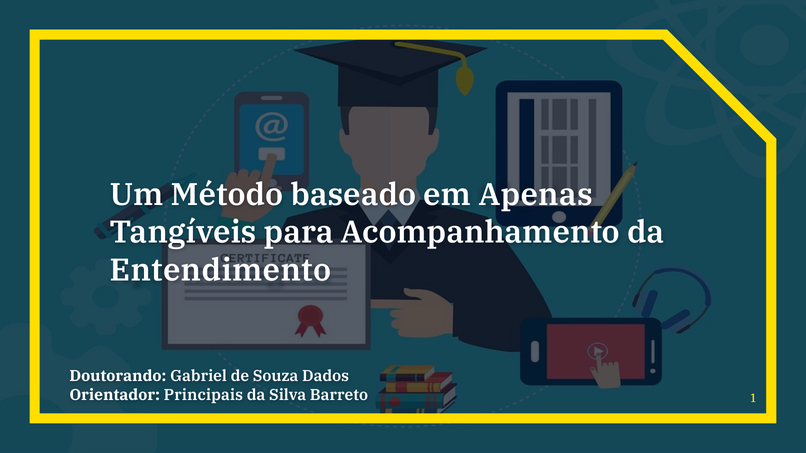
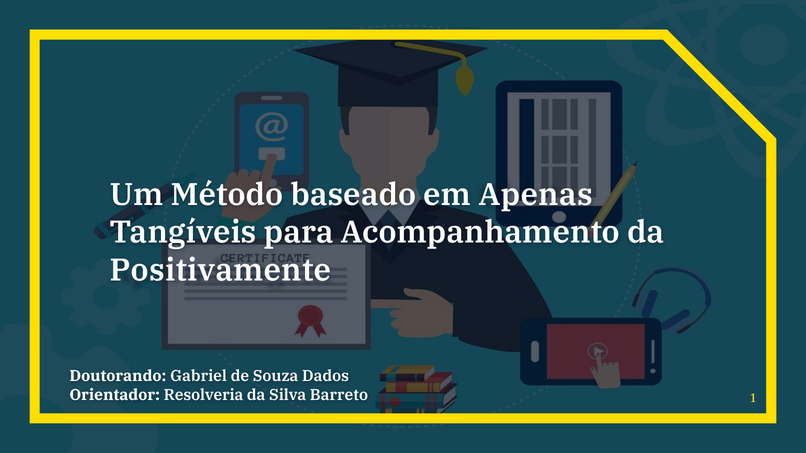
Entendimento: Entendimento -> Positivamente (221, 270)
Principais: Principais -> Resolveria (204, 395)
